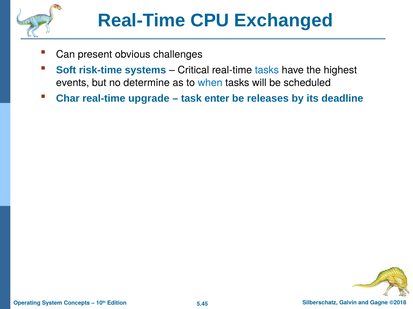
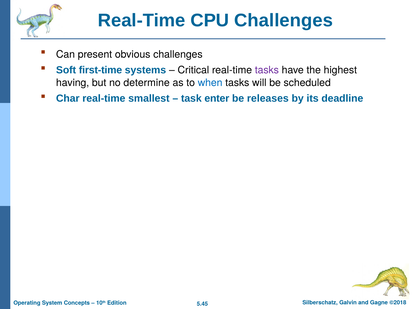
CPU Exchanged: Exchanged -> Challenges (284, 21)
risk-time: risk-time -> first-time (101, 70)
tasks colour: blue -> purple (267, 70)
events: events -> having (73, 83)
upgrade: upgrade -> smallest (149, 99)
